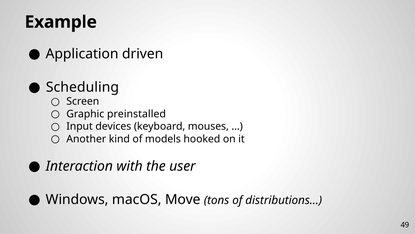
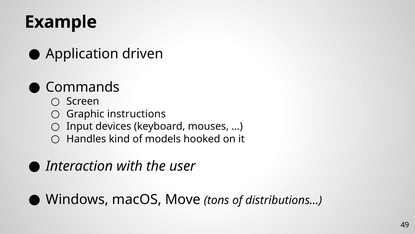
Scheduling: Scheduling -> Commands (83, 87)
preinstalled: preinstalled -> instructions (136, 114)
Another: Another -> Handles (86, 139)
